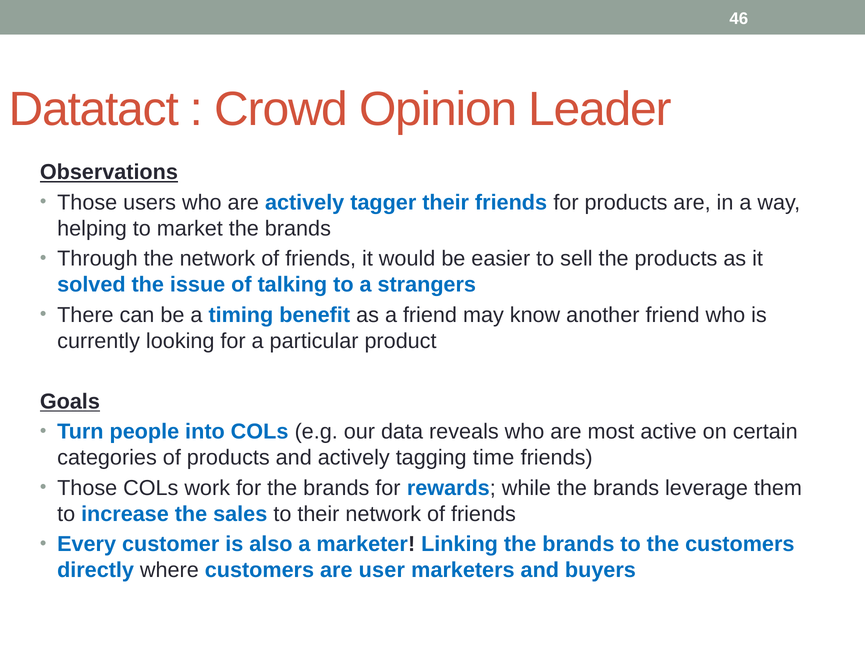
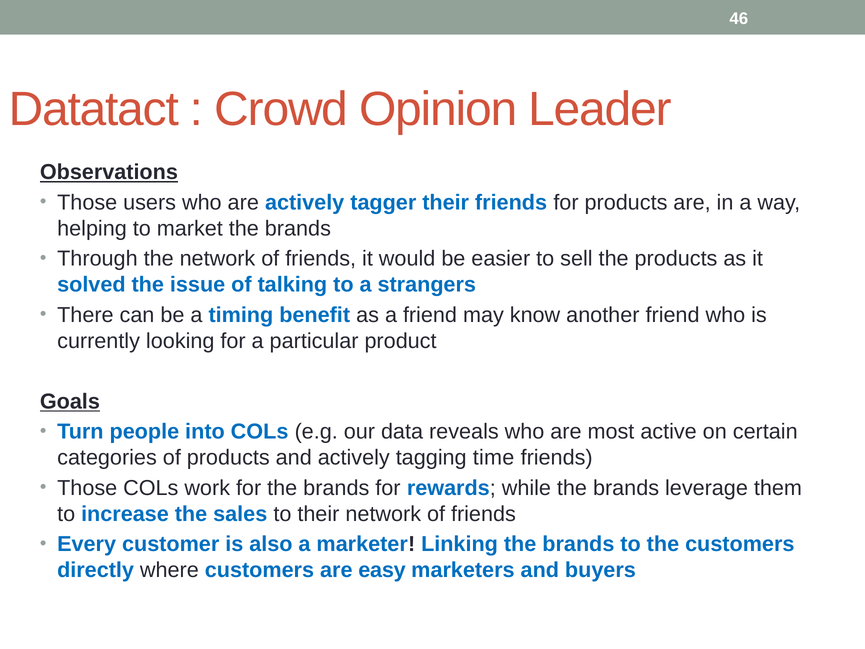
user: user -> easy (382, 570)
